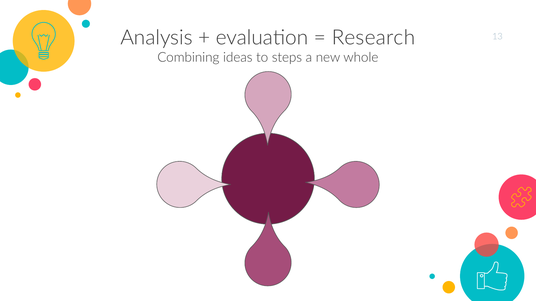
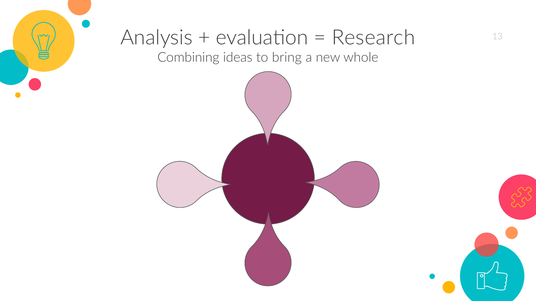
steps: steps -> bring (287, 58)
